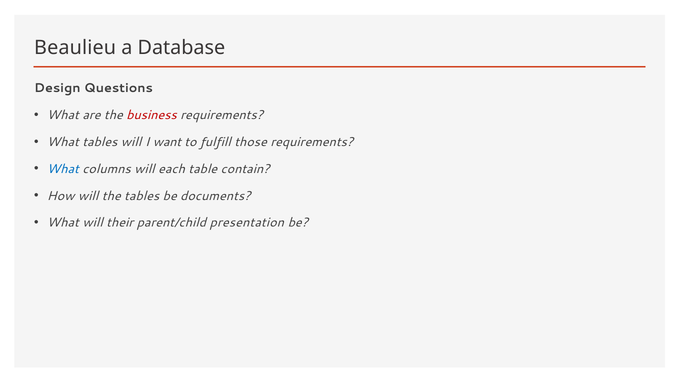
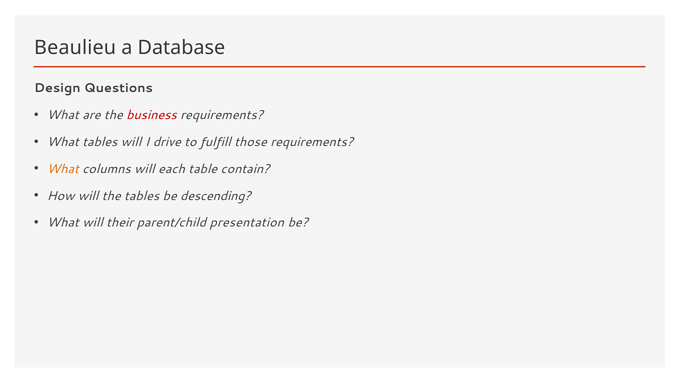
want: want -> drive (167, 142)
What colour: blue -> orange (63, 169)
documents: documents -> descending (216, 196)
